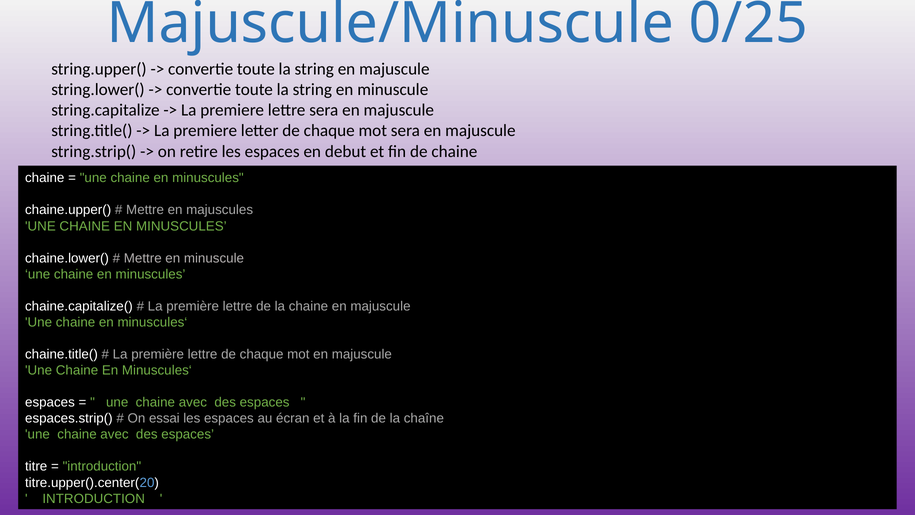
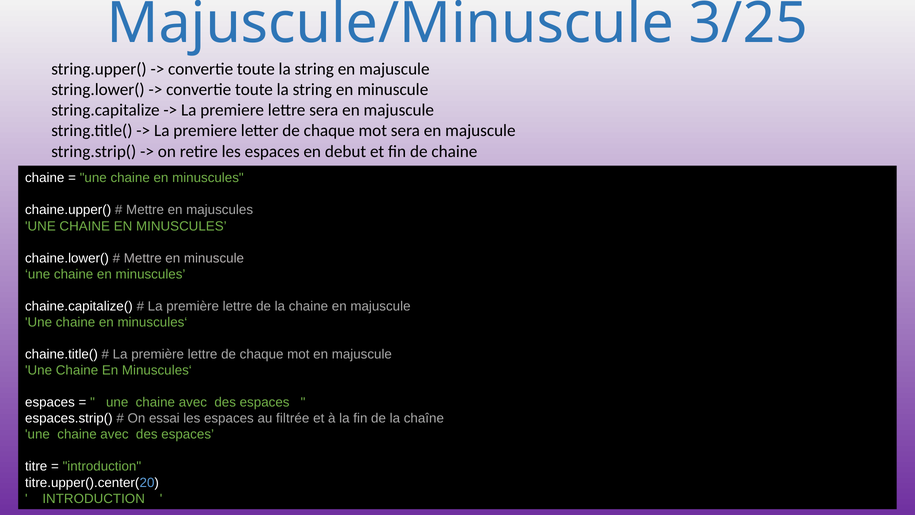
0/25: 0/25 -> 3/25 (748, 24)
écran: écran -> filtrée (293, 418)
